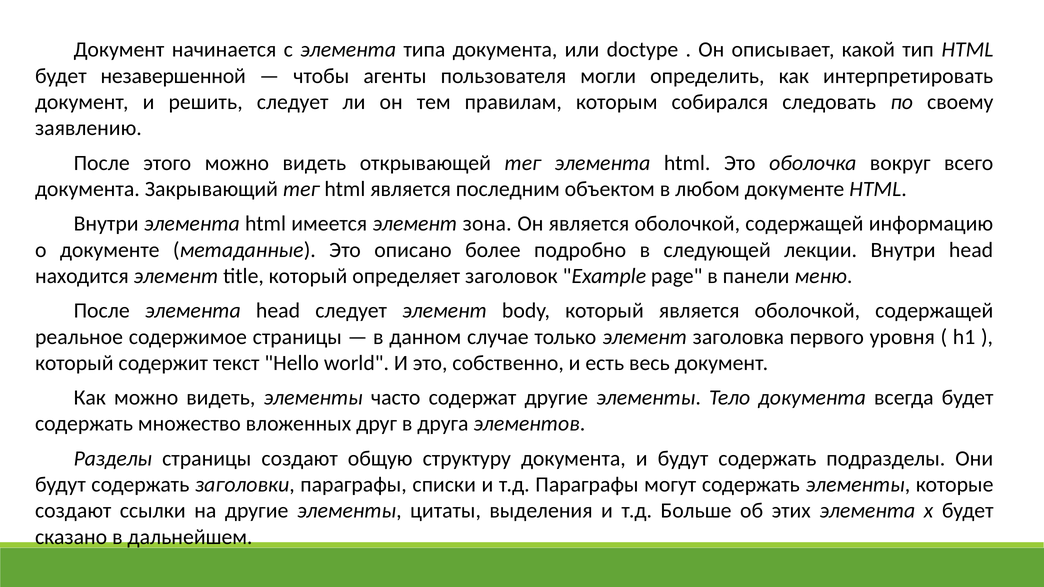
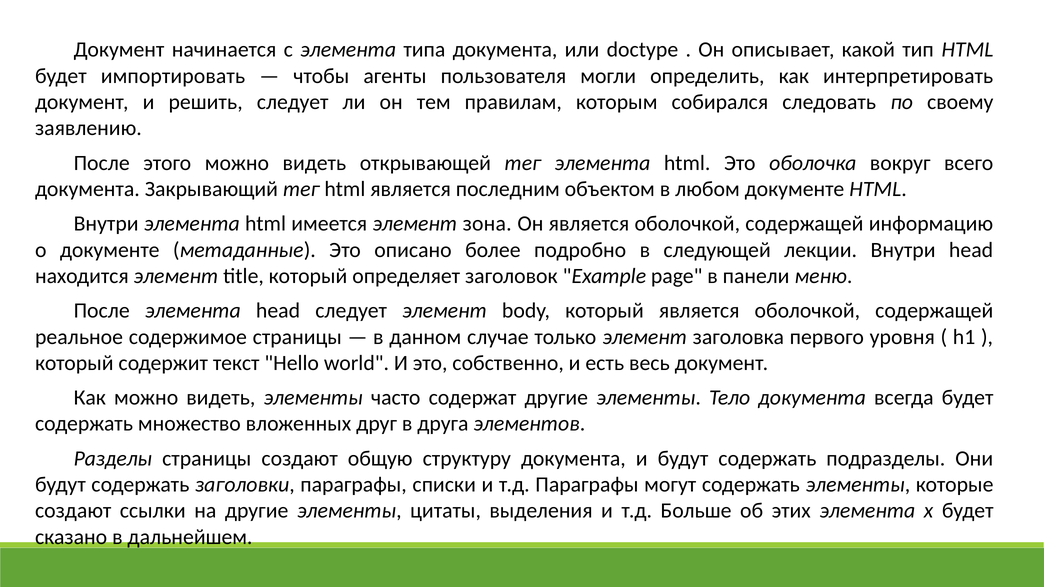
незавершенной: незавершенной -> импортировать (173, 76)
